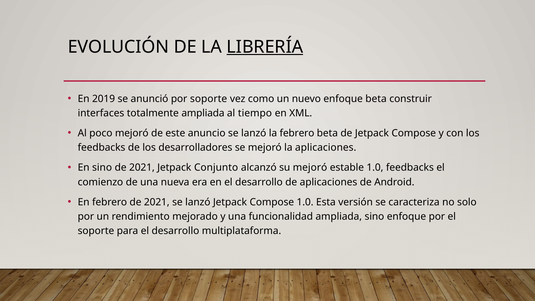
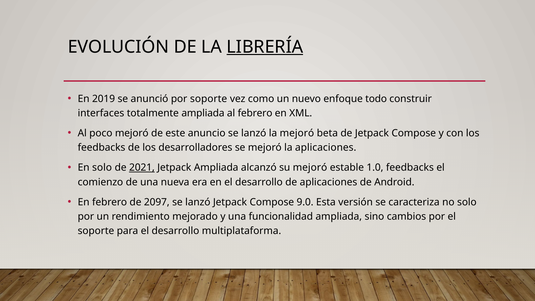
enfoque beta: beta -> todo (376, 99)
al tiempo: tiempo -> febrero (255, 113)
la febrero: febrero -> mejoró (297, 133)
En sino: sino -> solo (102, 168)
2021 underline: none -> present (142, 168)
Jetpack Conjunto: Conjunto -> Ampliada (216, 168)
febrero de 2021: 2021 -> 2097 (157, 202)
Compose 1.0: 1.0 -> 9.0 (305, 202)
sino enfoque: enfoque -> cambios (406, 217)
